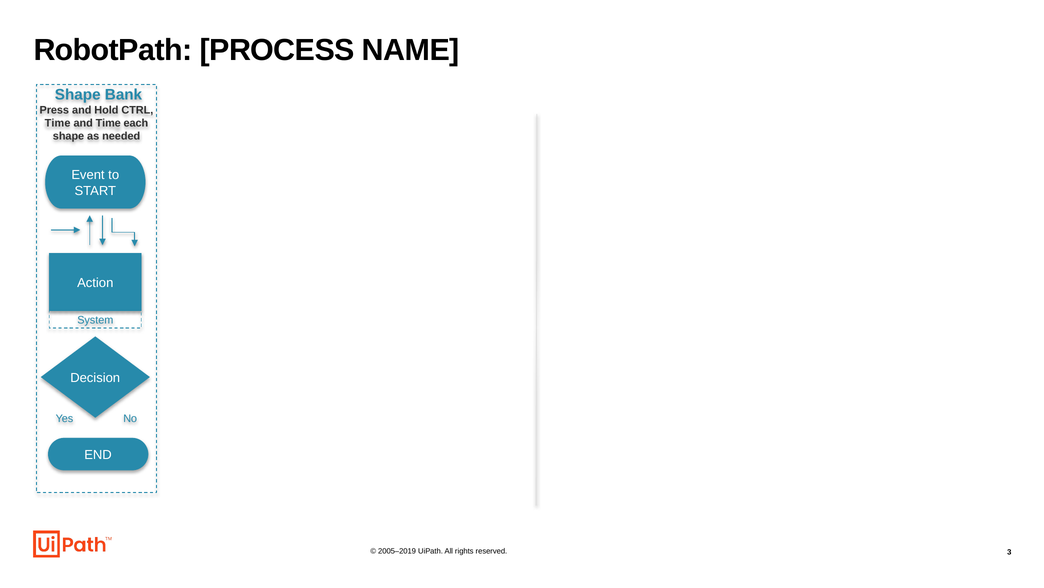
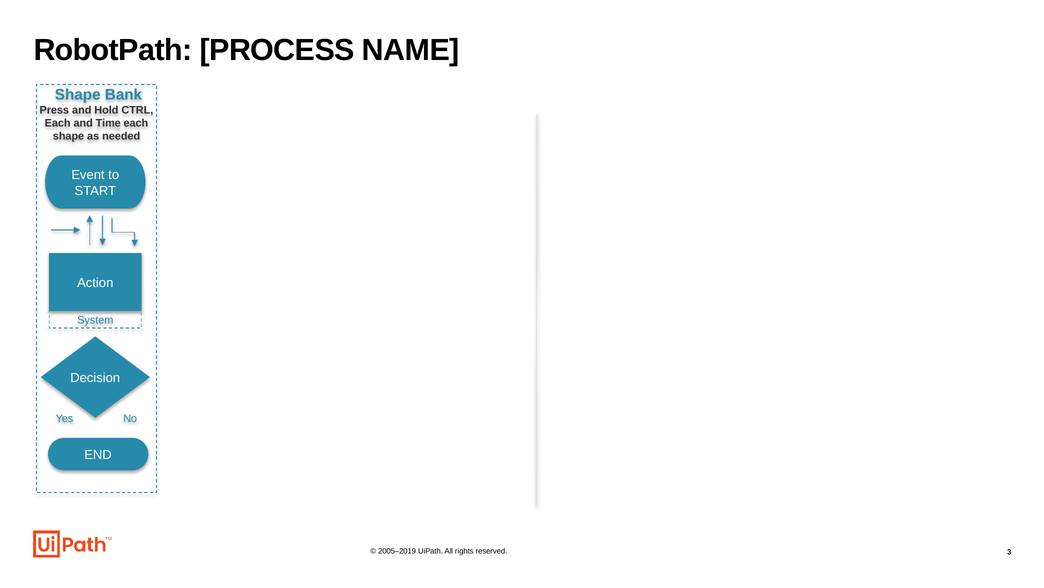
Time: Time -> Each (58, 123)
